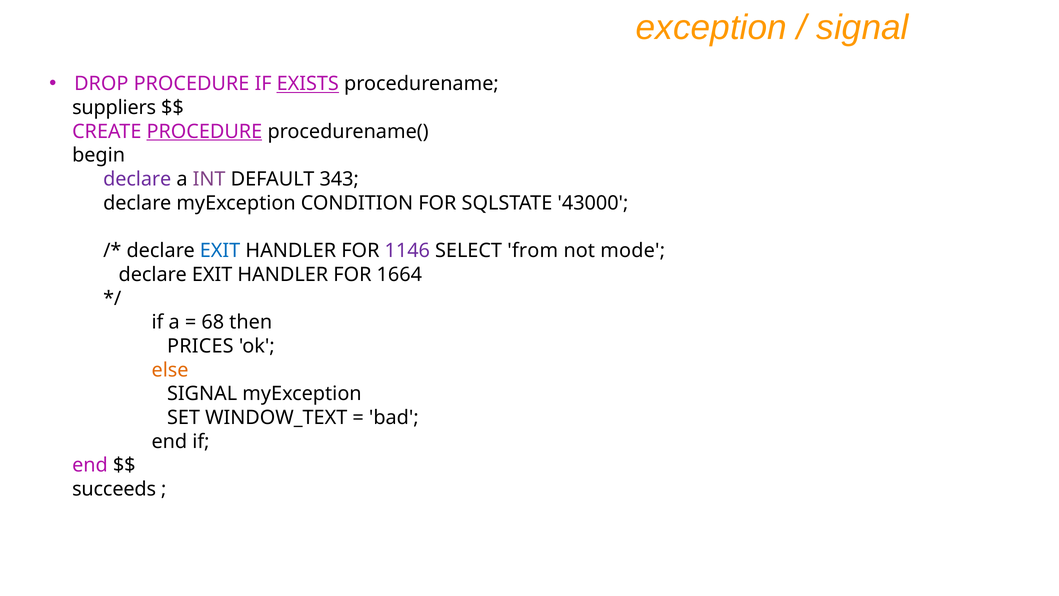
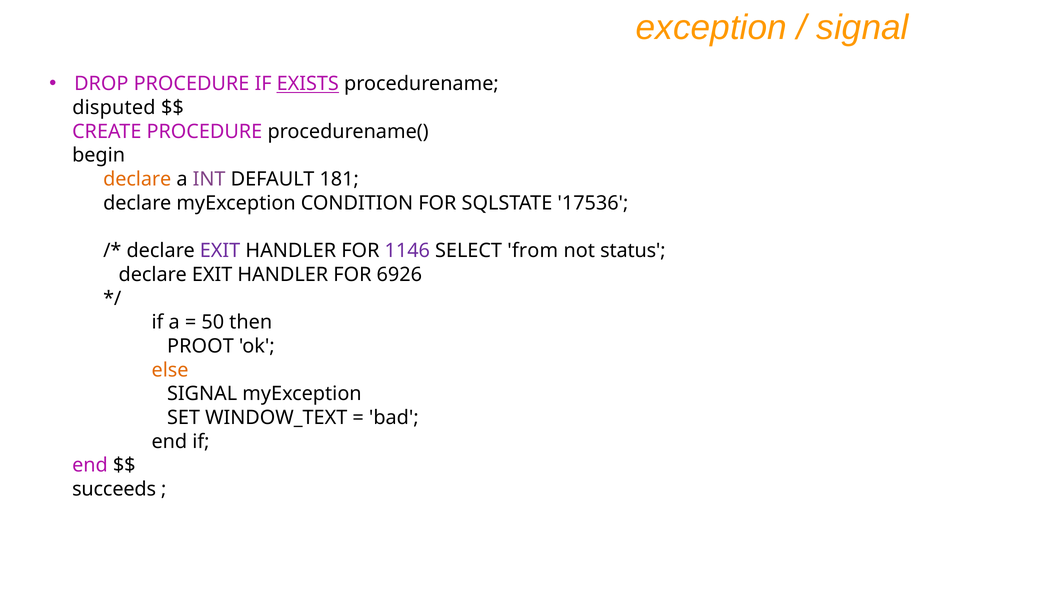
suppliers: suppliers -> disputed (114, 108)
PROCEDURE underline: present -> none (204, 132)
declare colour: purple -> orange (137, 179)
343: 343 -> 181 (339, 179)
43000: 43000 -> 17536 (593, 203)
EXIT colour: blue -> purple (220, 251)
mode: mode -> status (633, 251)
1664: 1664 -> 6926 (399, 274)
68: 68 -> 50 (213, 322)
PRICES: PRICES -> PROOT (200, 346)
